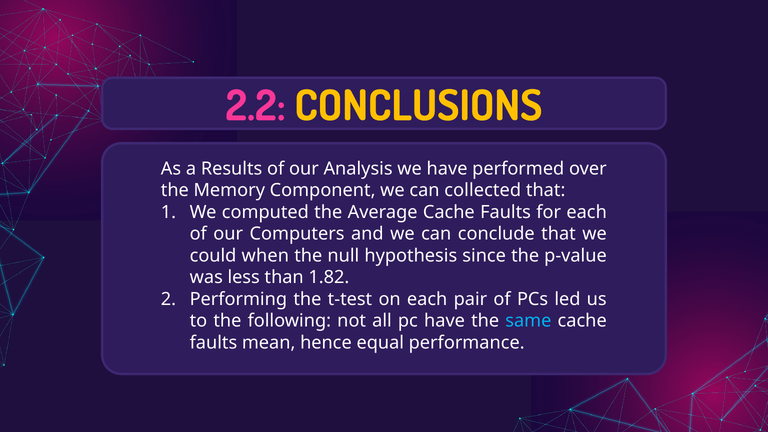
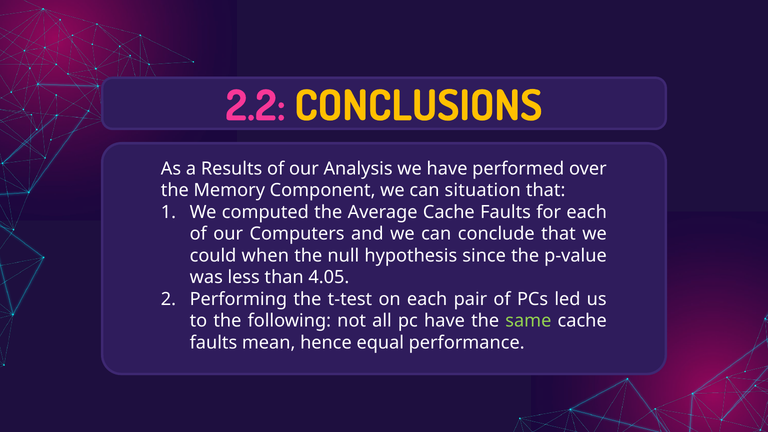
collected: collected -> situation (483, 190)
1.82: 1.82 -> 4.05 (329, 277)
same colour: light blue -> light green (528, 321)
